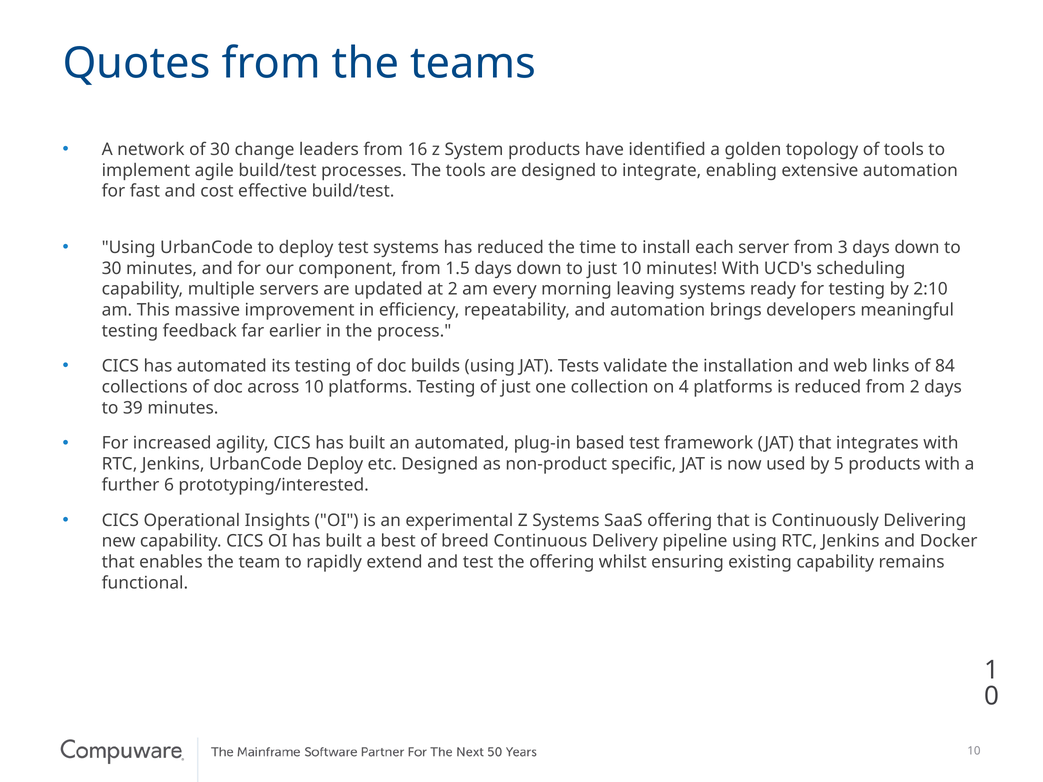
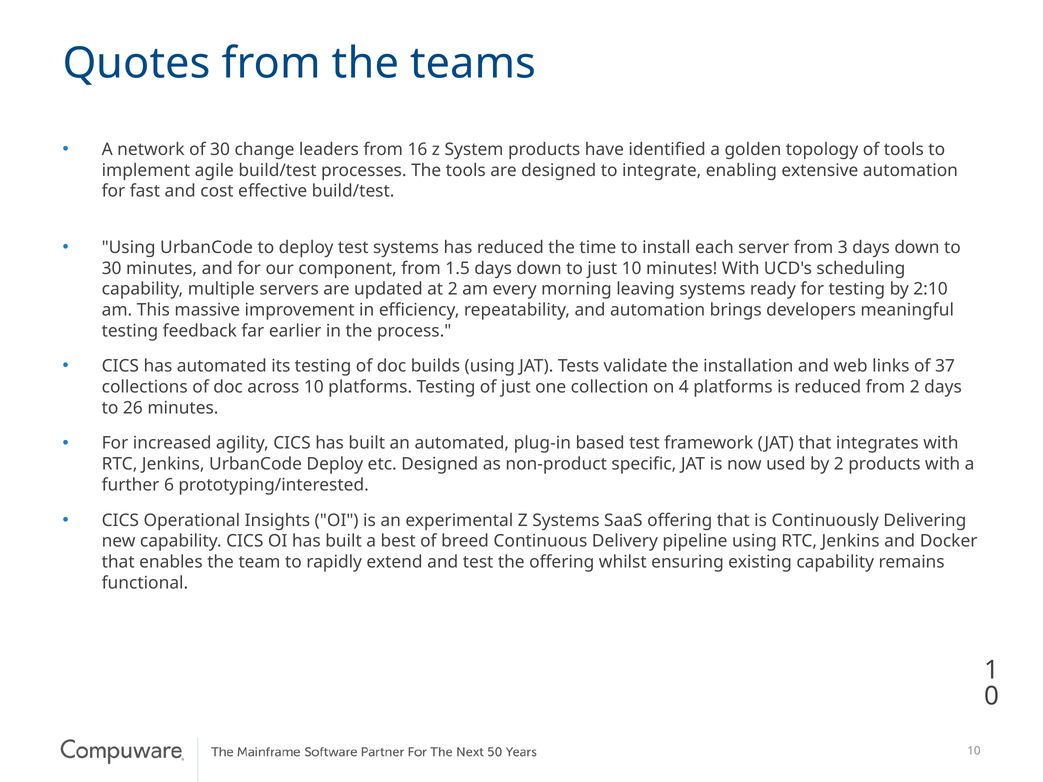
84: 84 -> 37 (945, 366)
39: 39 -> 26 (133, 408)
by 5: 5 -> 2 (839, 464)
